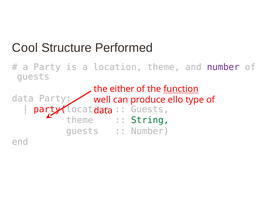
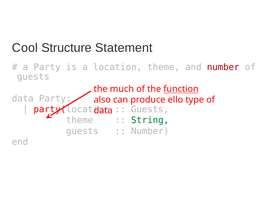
Performed: Performed -> Statement (124, 48)
number colour: purple -> red (223, 67)
either: either -> much (122, 89)
well: well -> also (102, 100)
